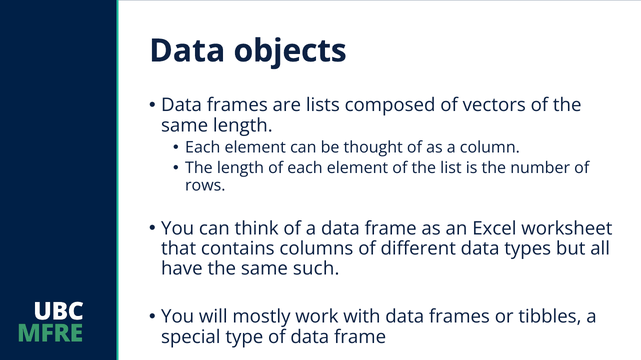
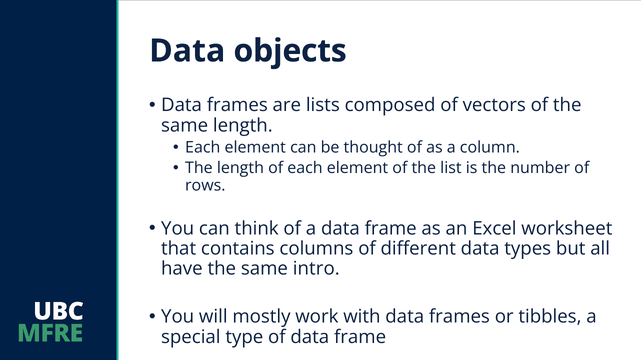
such: such -> intro (316, 269)
